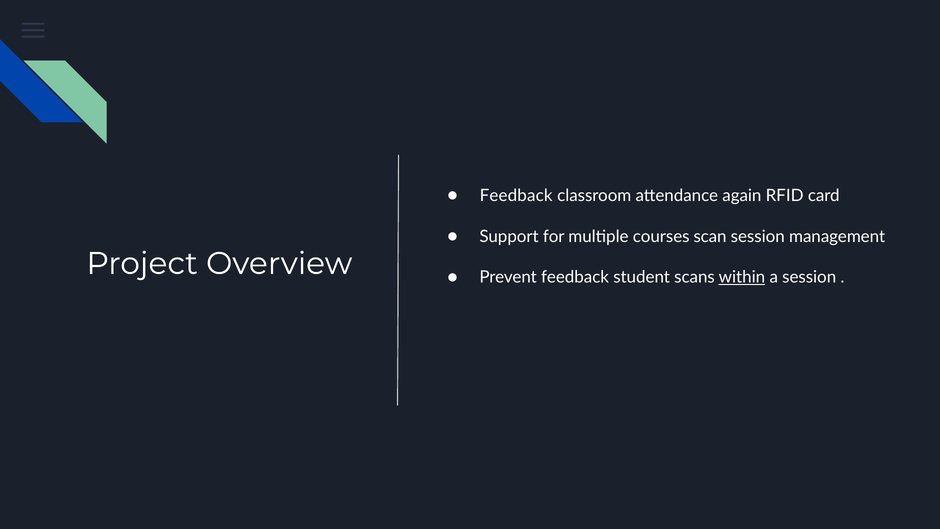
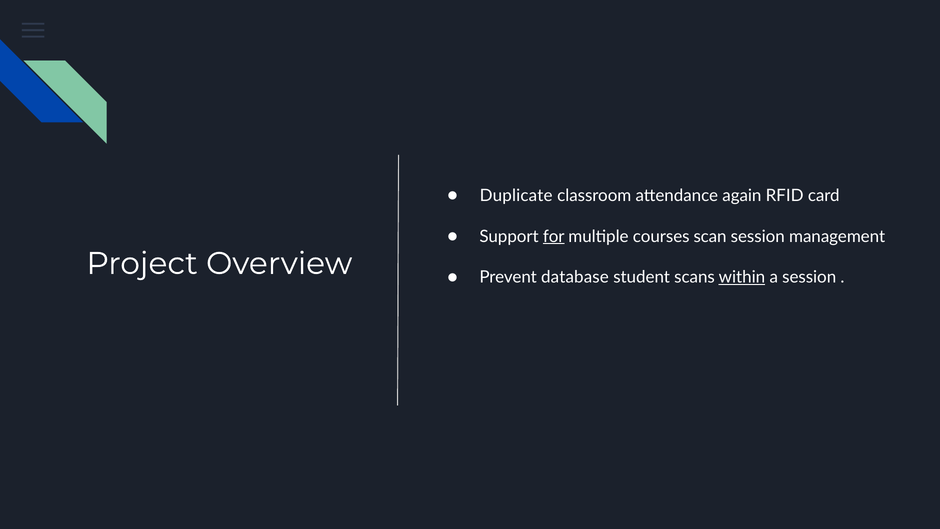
Feedback: Feedback -> Duplicate (516, 196)
for underline: none -> present (554, 236)
Prevent feedback: feedback -> database (575, 277)
